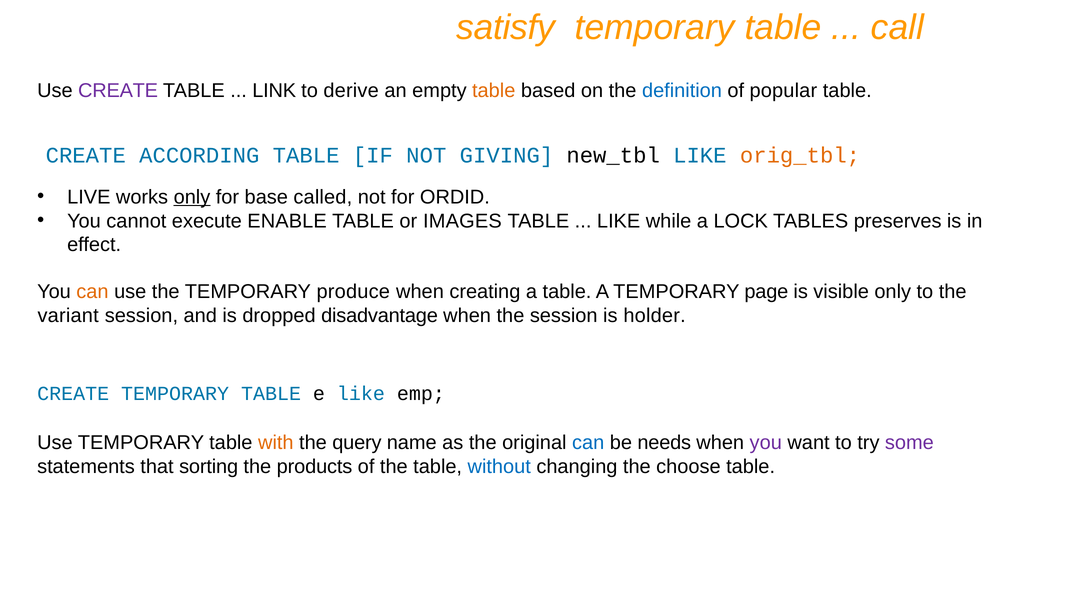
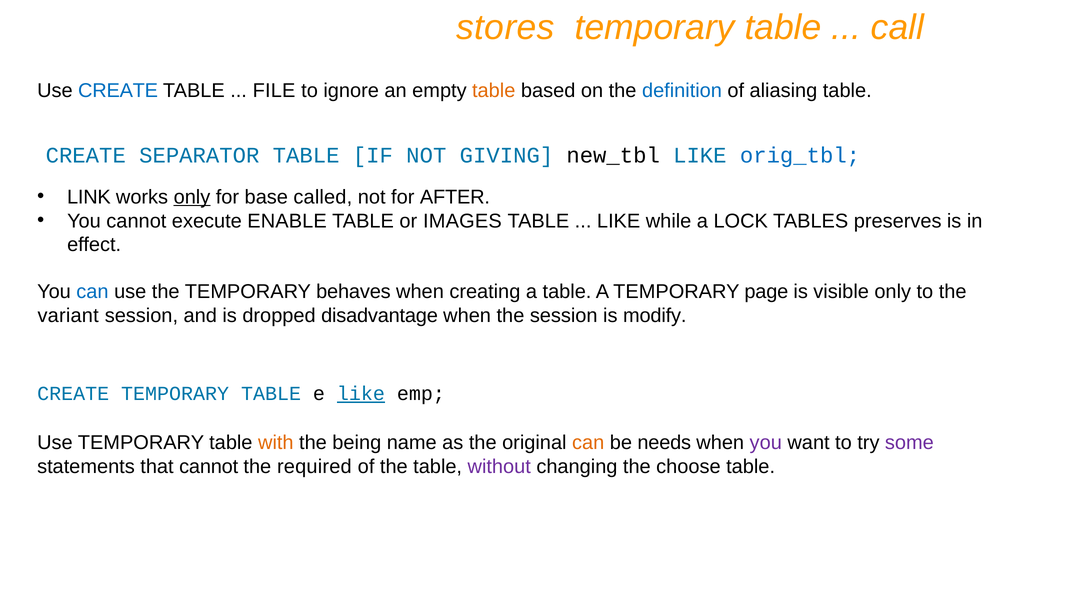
satisfy: satisfy -> stores (505, 28)
CREATE colour: purple -> blue (118, 91)
LINK: LINK -> FILE (274, 91)
derive: derive -> ignore (351, 91)
popular: popular -> aliasing (783, 91)
ACCORDING: ACCORDING -> SEPARATOR (199, 156)
orig_tbl colour: orange -> blue (800, 156)
LIVE: LIVE -> LINK (89, 197)
ORDID: ORDID -> AFTER (455, 197)
can colour: orange -> blue (92, 292)
produce: produce -> behaves (353, 292)
holder: holder -> modify (655, 316)
like underline: none -> present (361, 394)
query: query -> being (357, 443)
can colour: blue -> orange (588, 443)
that sorting: sorting -> cannot (209, 467)
products: products -> required (314, 467)
without colour: blue -> purple (499, 467)
